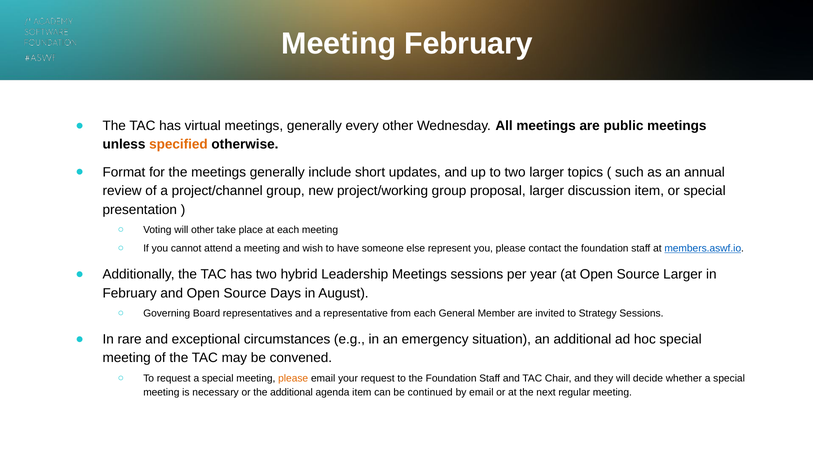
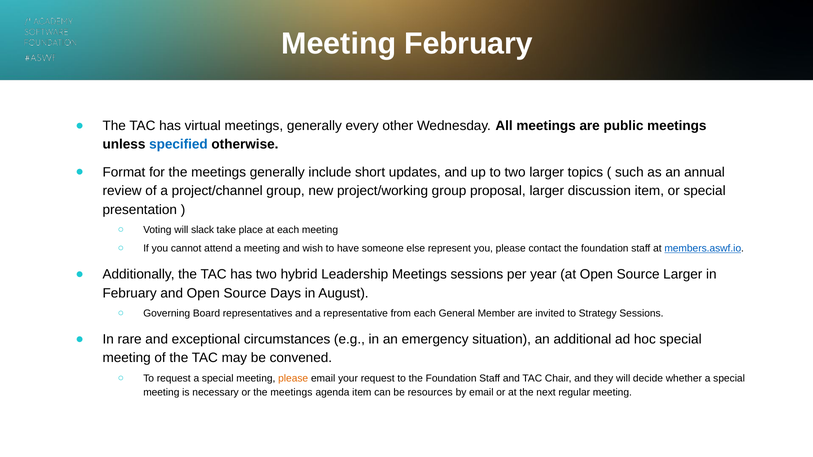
specified colour: orange -> blue (178, 145)
will other: other -> slack (203, 230)
or the additional: additional -> meetings (291, 393)
continued: continued -> resources (430, 393)
